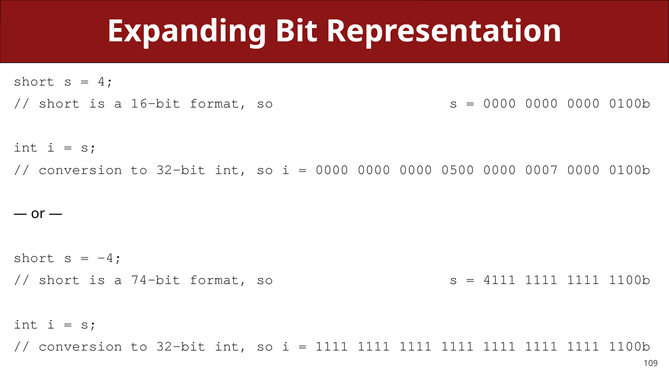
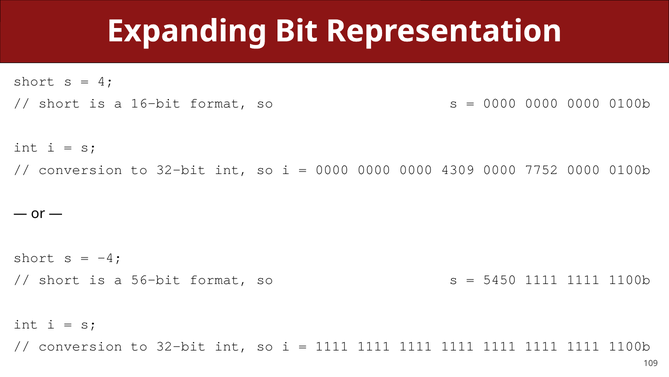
0500: 0500 -> 4309 (458, 169)
0007: 0007 -> 7752 (541, 169)
74-bit: 74-bit -> 56-bit (156, 279)
4111: 4111 -> 5450 (500, 279)
